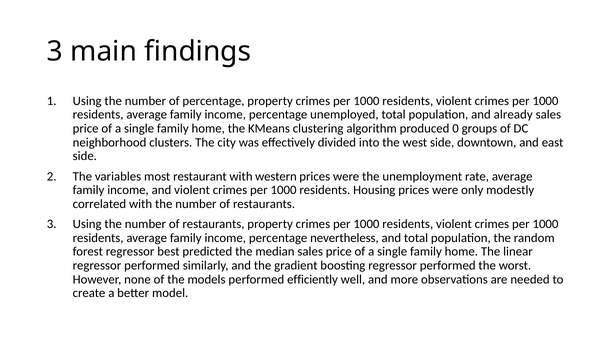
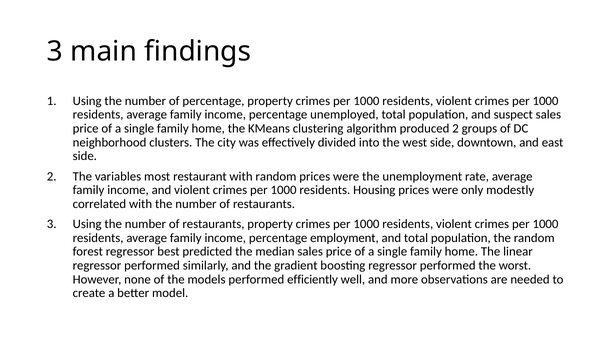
already: already -> suspect (513, 115)
produced 0: 0 -> 2 (456, 129)
with western: western -> random (276, 177)
nevertheless: nevertheless -> employment (344, 238)
